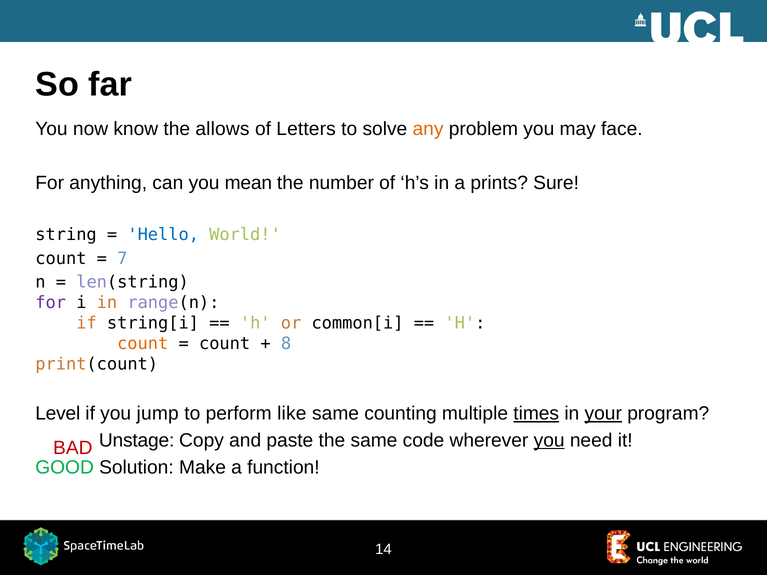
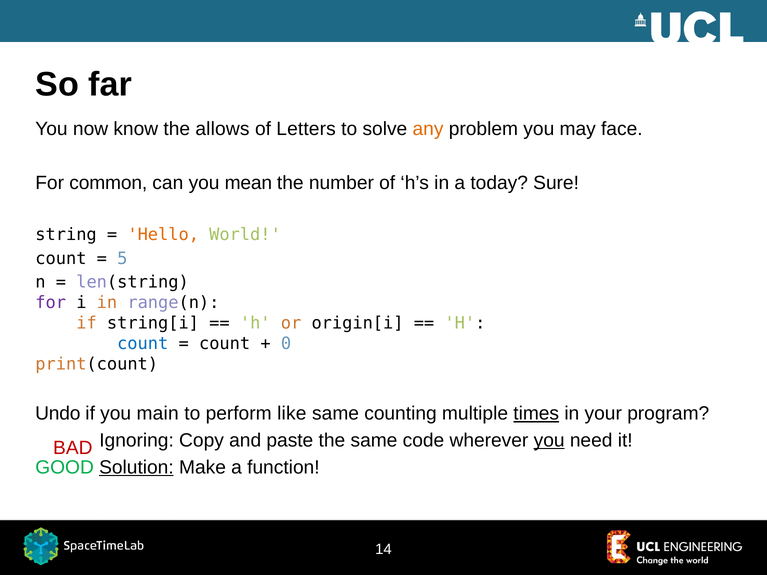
anything: anything -> common (108, 183)
prints: prints -> today (499, 183)
Hello colour: blue -> orange (163, 235)
7: 7 -> 5 (122, 259)
common[i: common[i -> origin[i (358, 323)
count colour: orange -> blue (143, 344)
8: 8 -> 0 (286, 344)
Level: Level -> Undo (58, 414)
jump: jump -> main (158, 414)
your underline: present -> none (603, 414)
Unstage: Unstage -> Ignoring (137, 441)
Solution underline: none -> present (136, 467)
